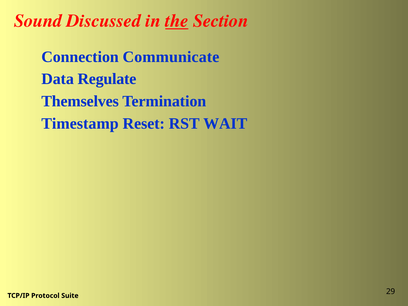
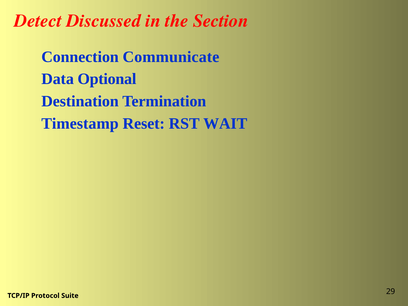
Sound: Sound -> Detect (38, 21)
the underline: present -> none (177, 21)
Regulate: Regulate -> Optional (107, 79)
Themselves: Themselves -> Destination (80, 101)
